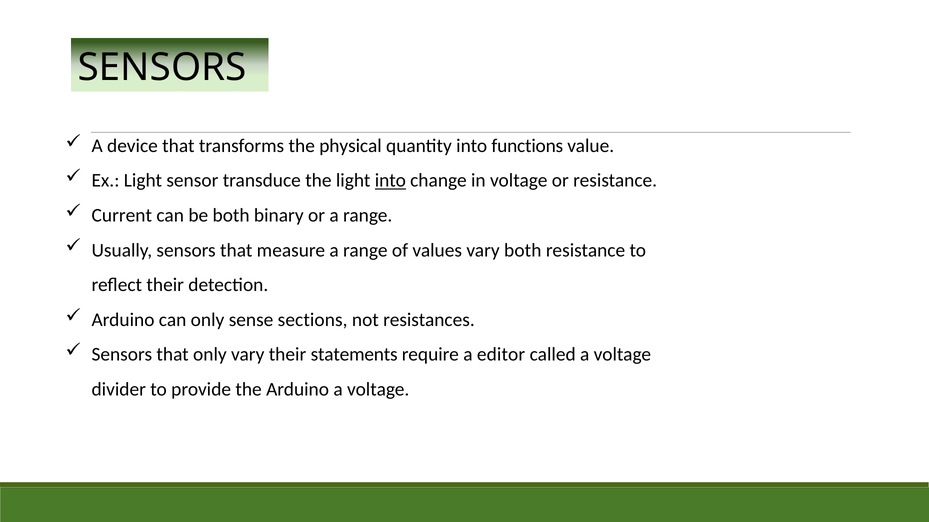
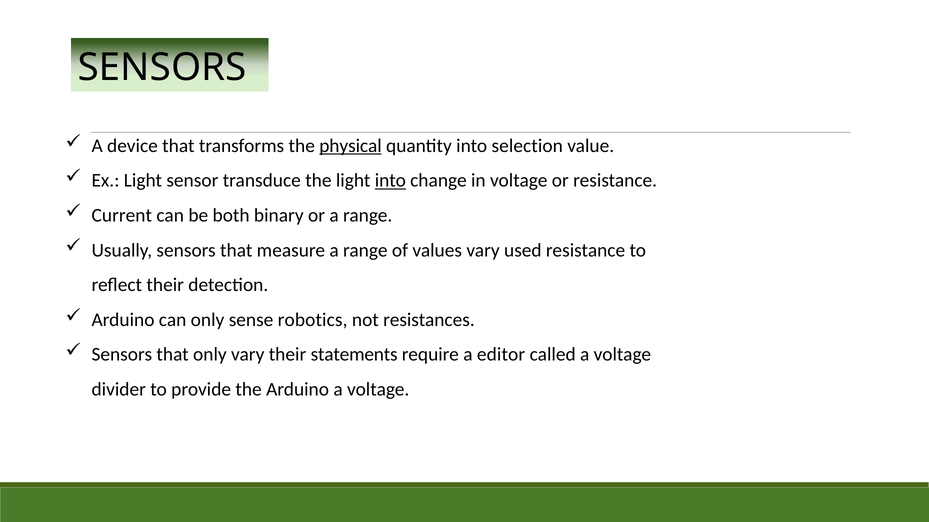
physical underline: none -> present (351, 146)
functions: functions -> selection (527, 146)
vary both: both -> used (523, 250)
sections: sections -> robotics (313, 320)
